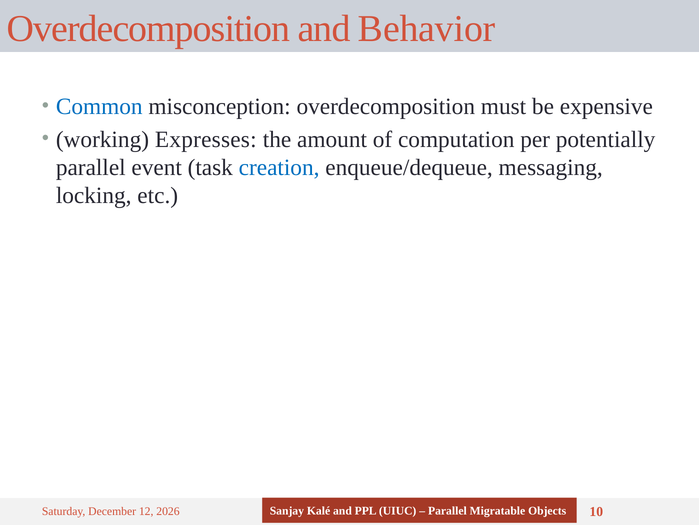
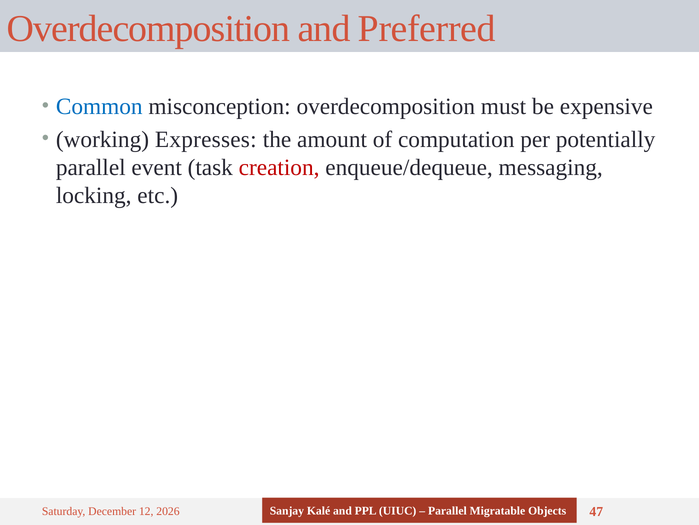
Behavior: Behavior -> Preferred (427, 29)
creation colour: blue -> red (279, 167)
10: 10 -> 47 (596, 511)
